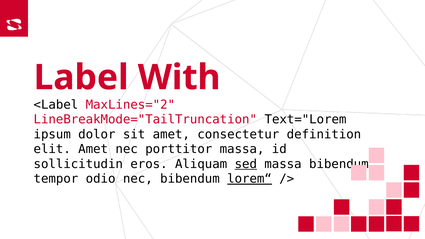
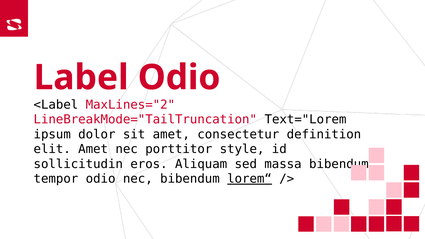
With: With -> Odio (179, 78)
porttitor massa: massa -> style (242, 149)
sed underline: present -> none (246, 164)
